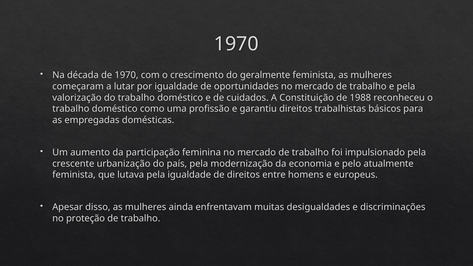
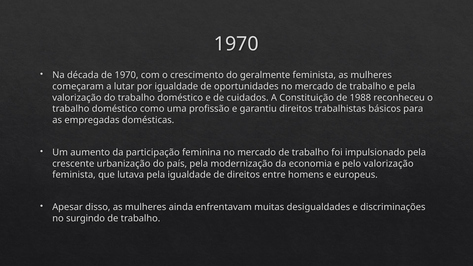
pelo atualmente: atualmente -> valorização (389, 164)
proteção: proteção -> surgindo (86, 218)
